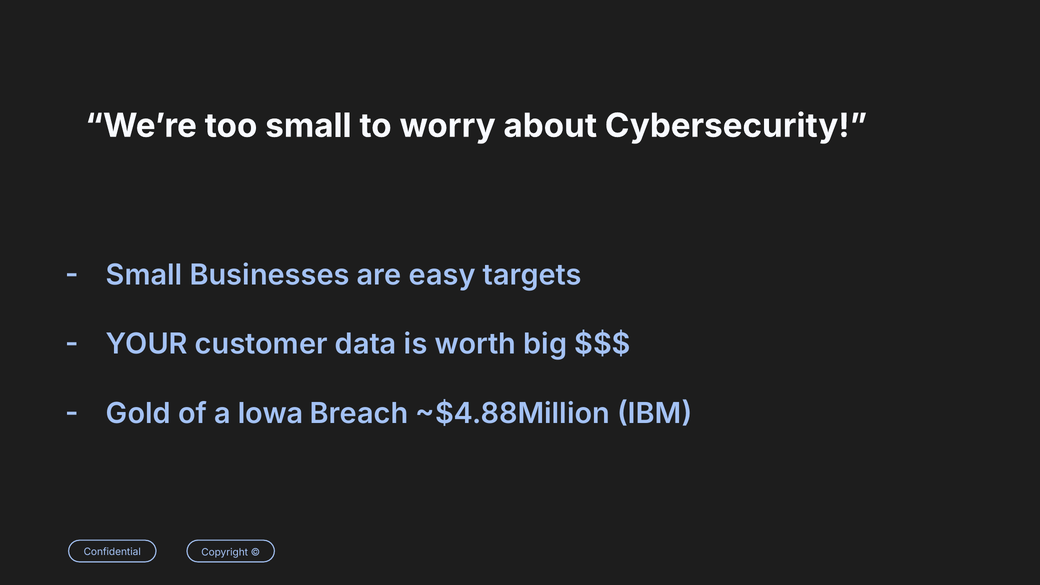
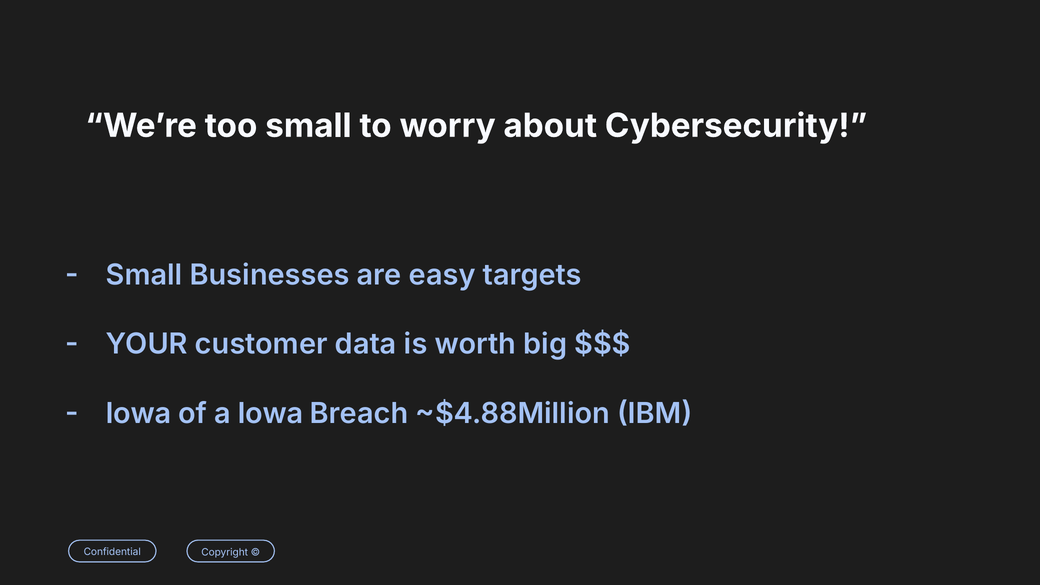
Gold: Gold -> Iowa (139, 414)
